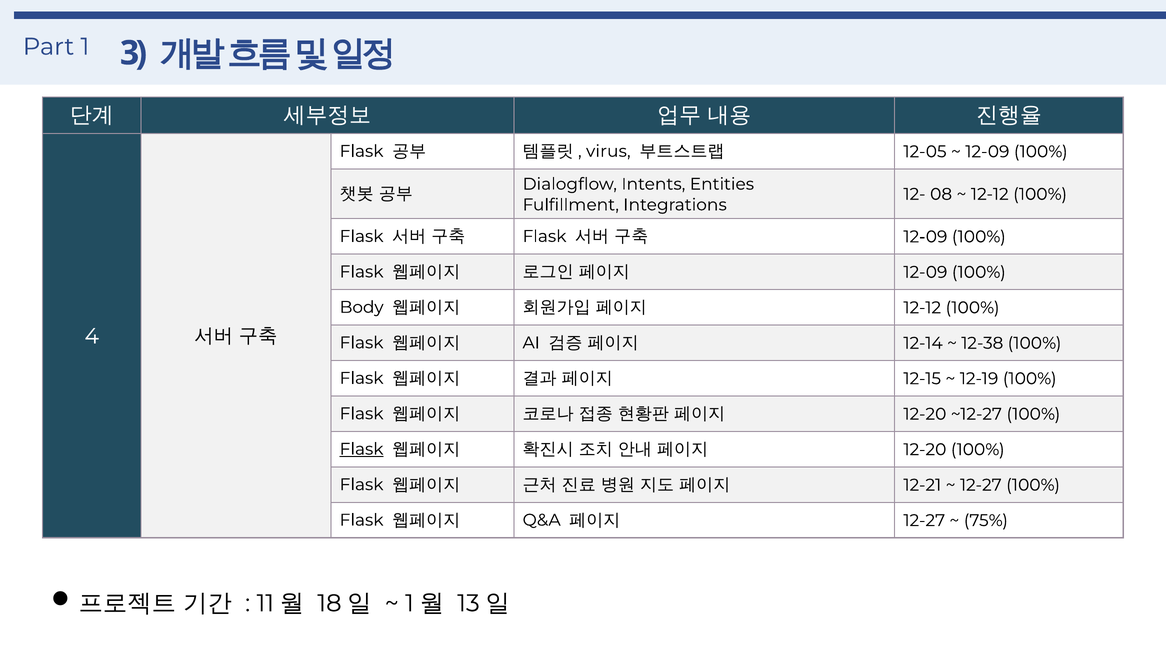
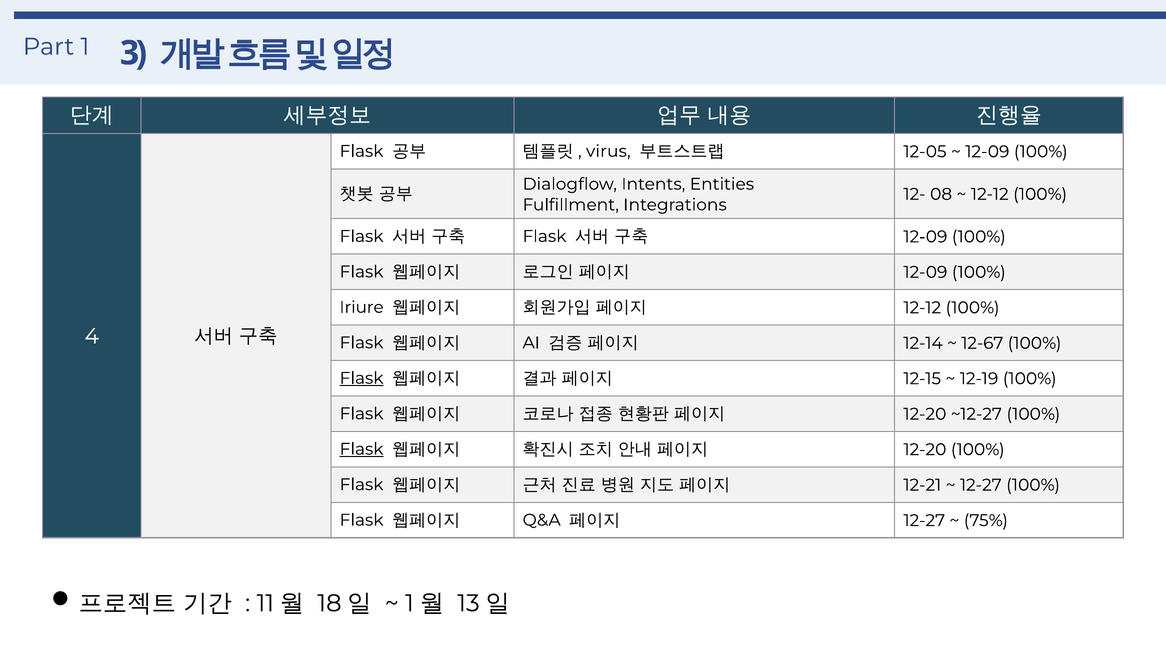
Body: Body -> Iriure (362, 307)
12-38: 12-38 -> 12-67 (982, 343)
Flask underline: none -> present (362, 378)
